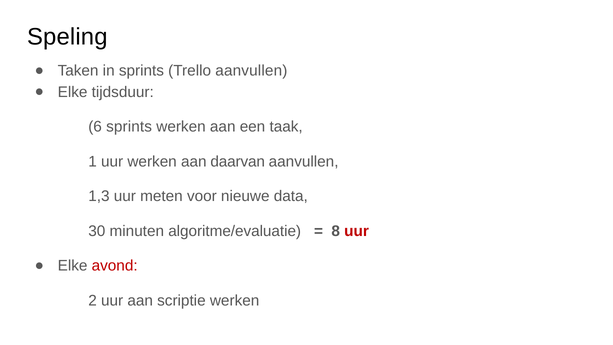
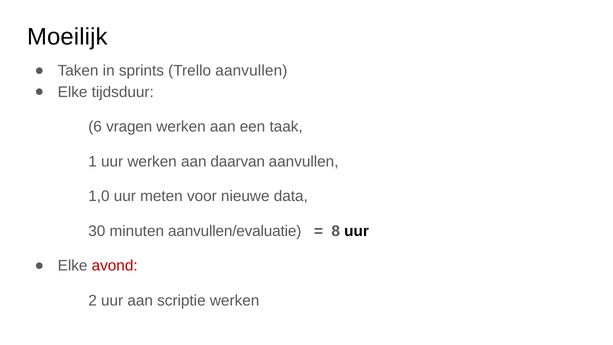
Speling: Speling -> Moeilijk (67, 37)
6 sprints: sprints -> vragen (129, 127)
1,3: 1,3 -> 1,0 (99, 196)
algoritme/evaluatie: algoritme/evaluatie -> aanvullen/evaluatie (235, 231)
uur colour: red -> black (357, 231)
